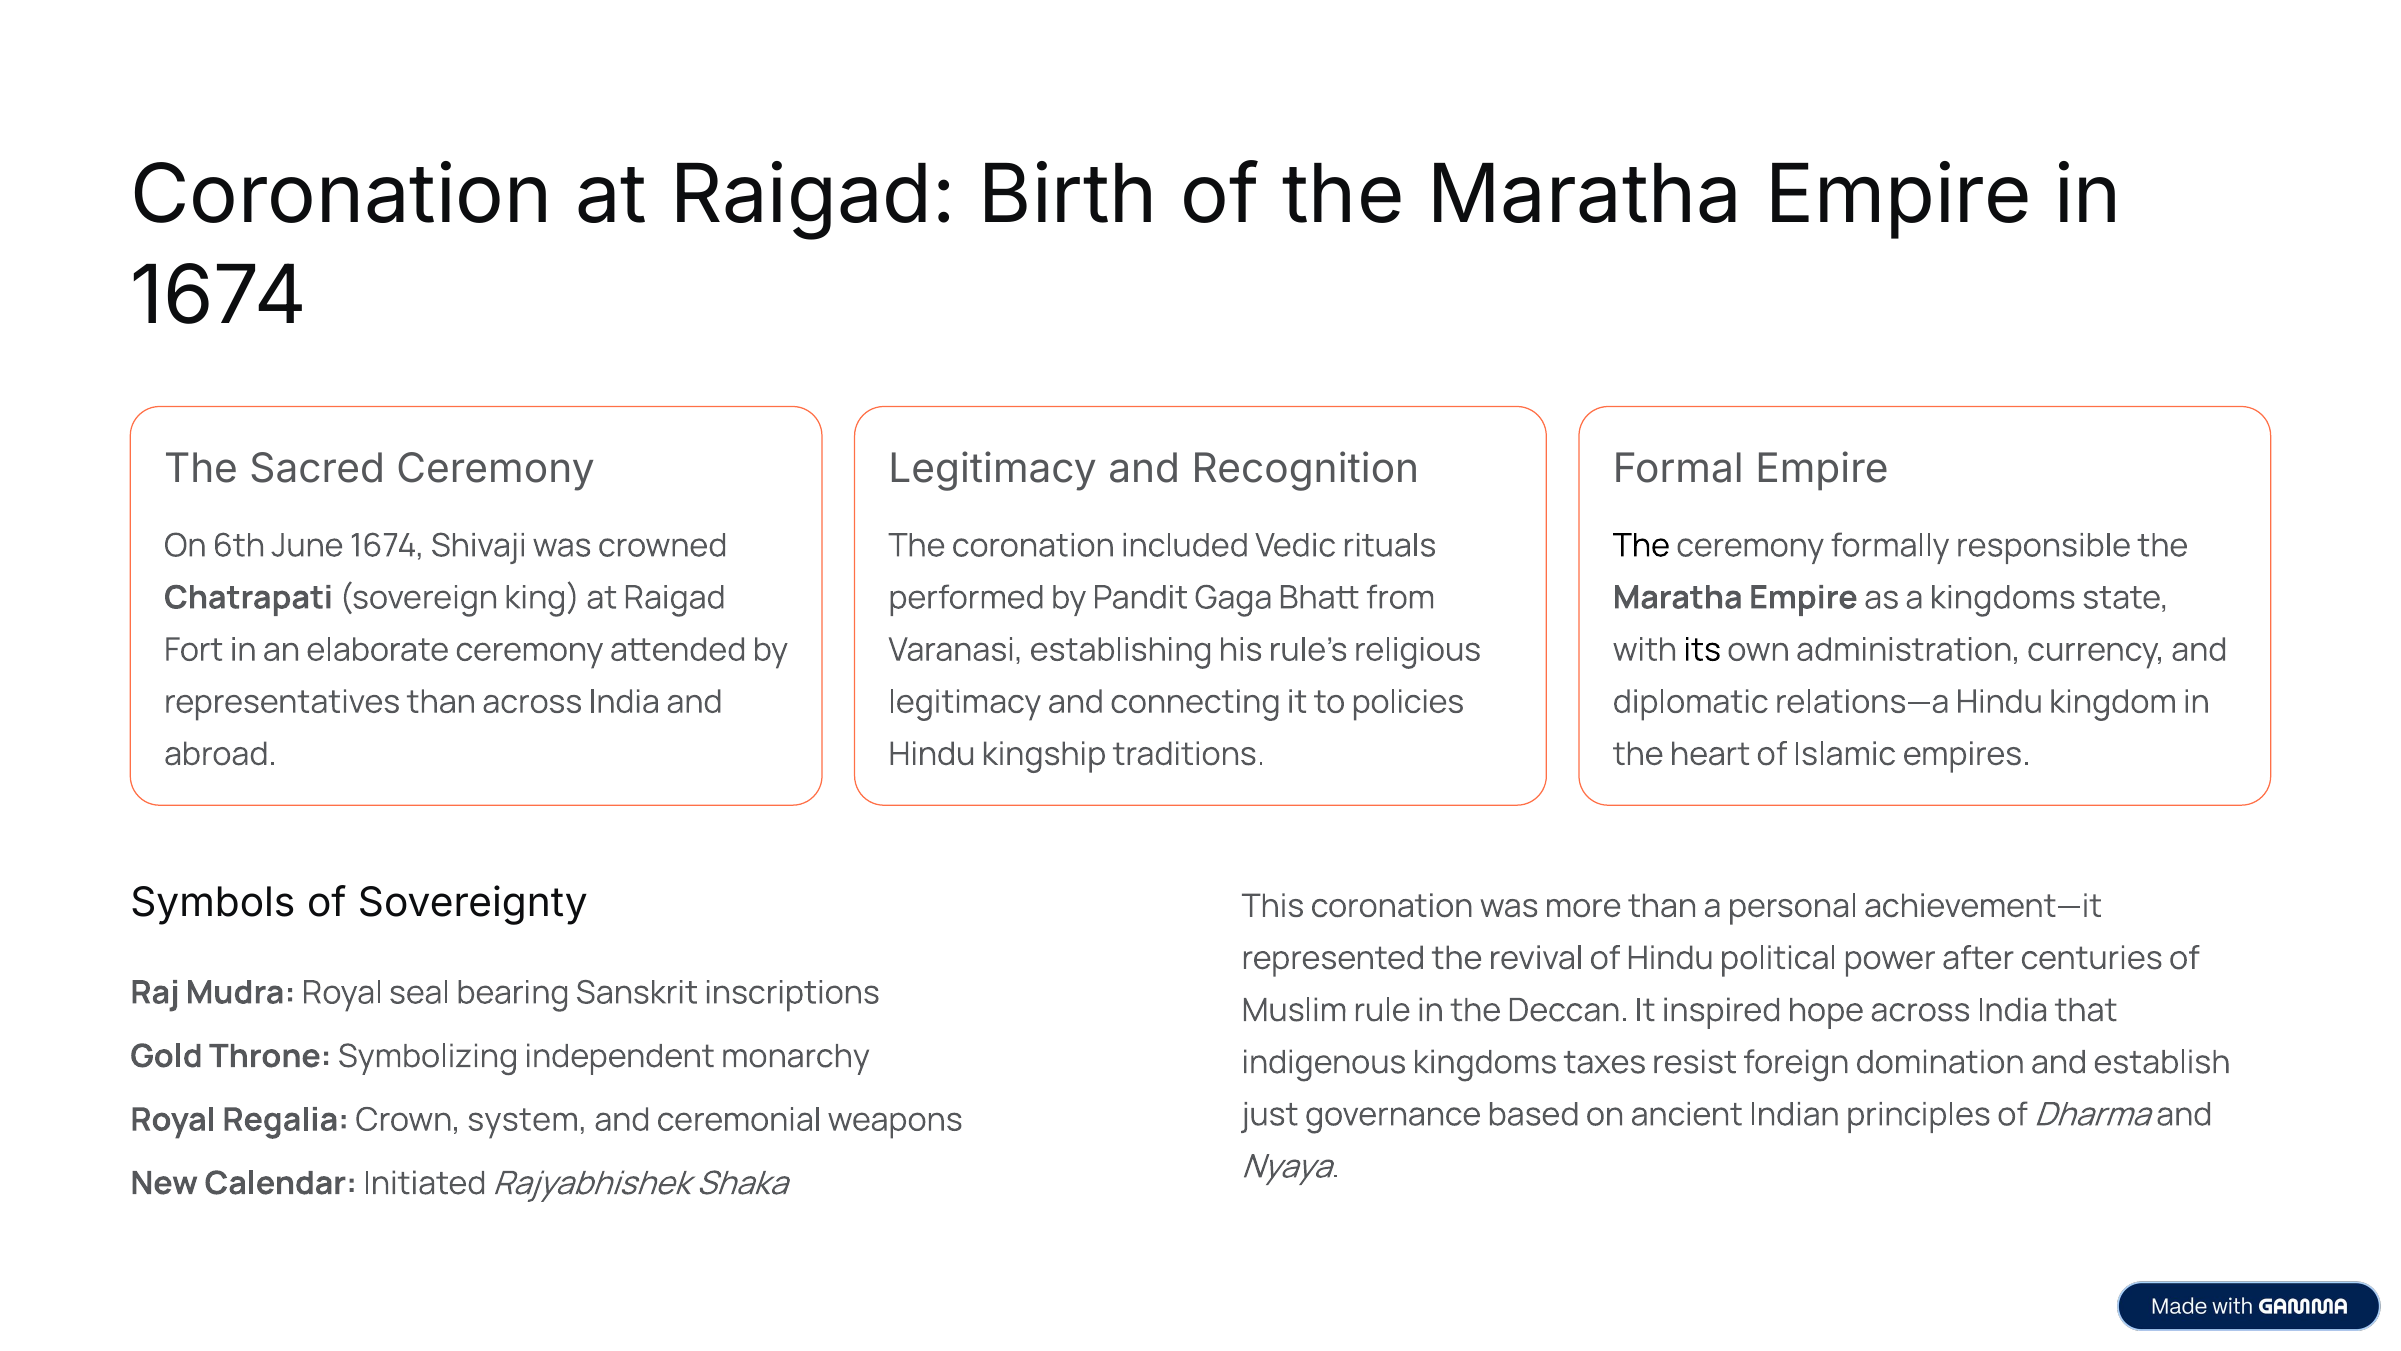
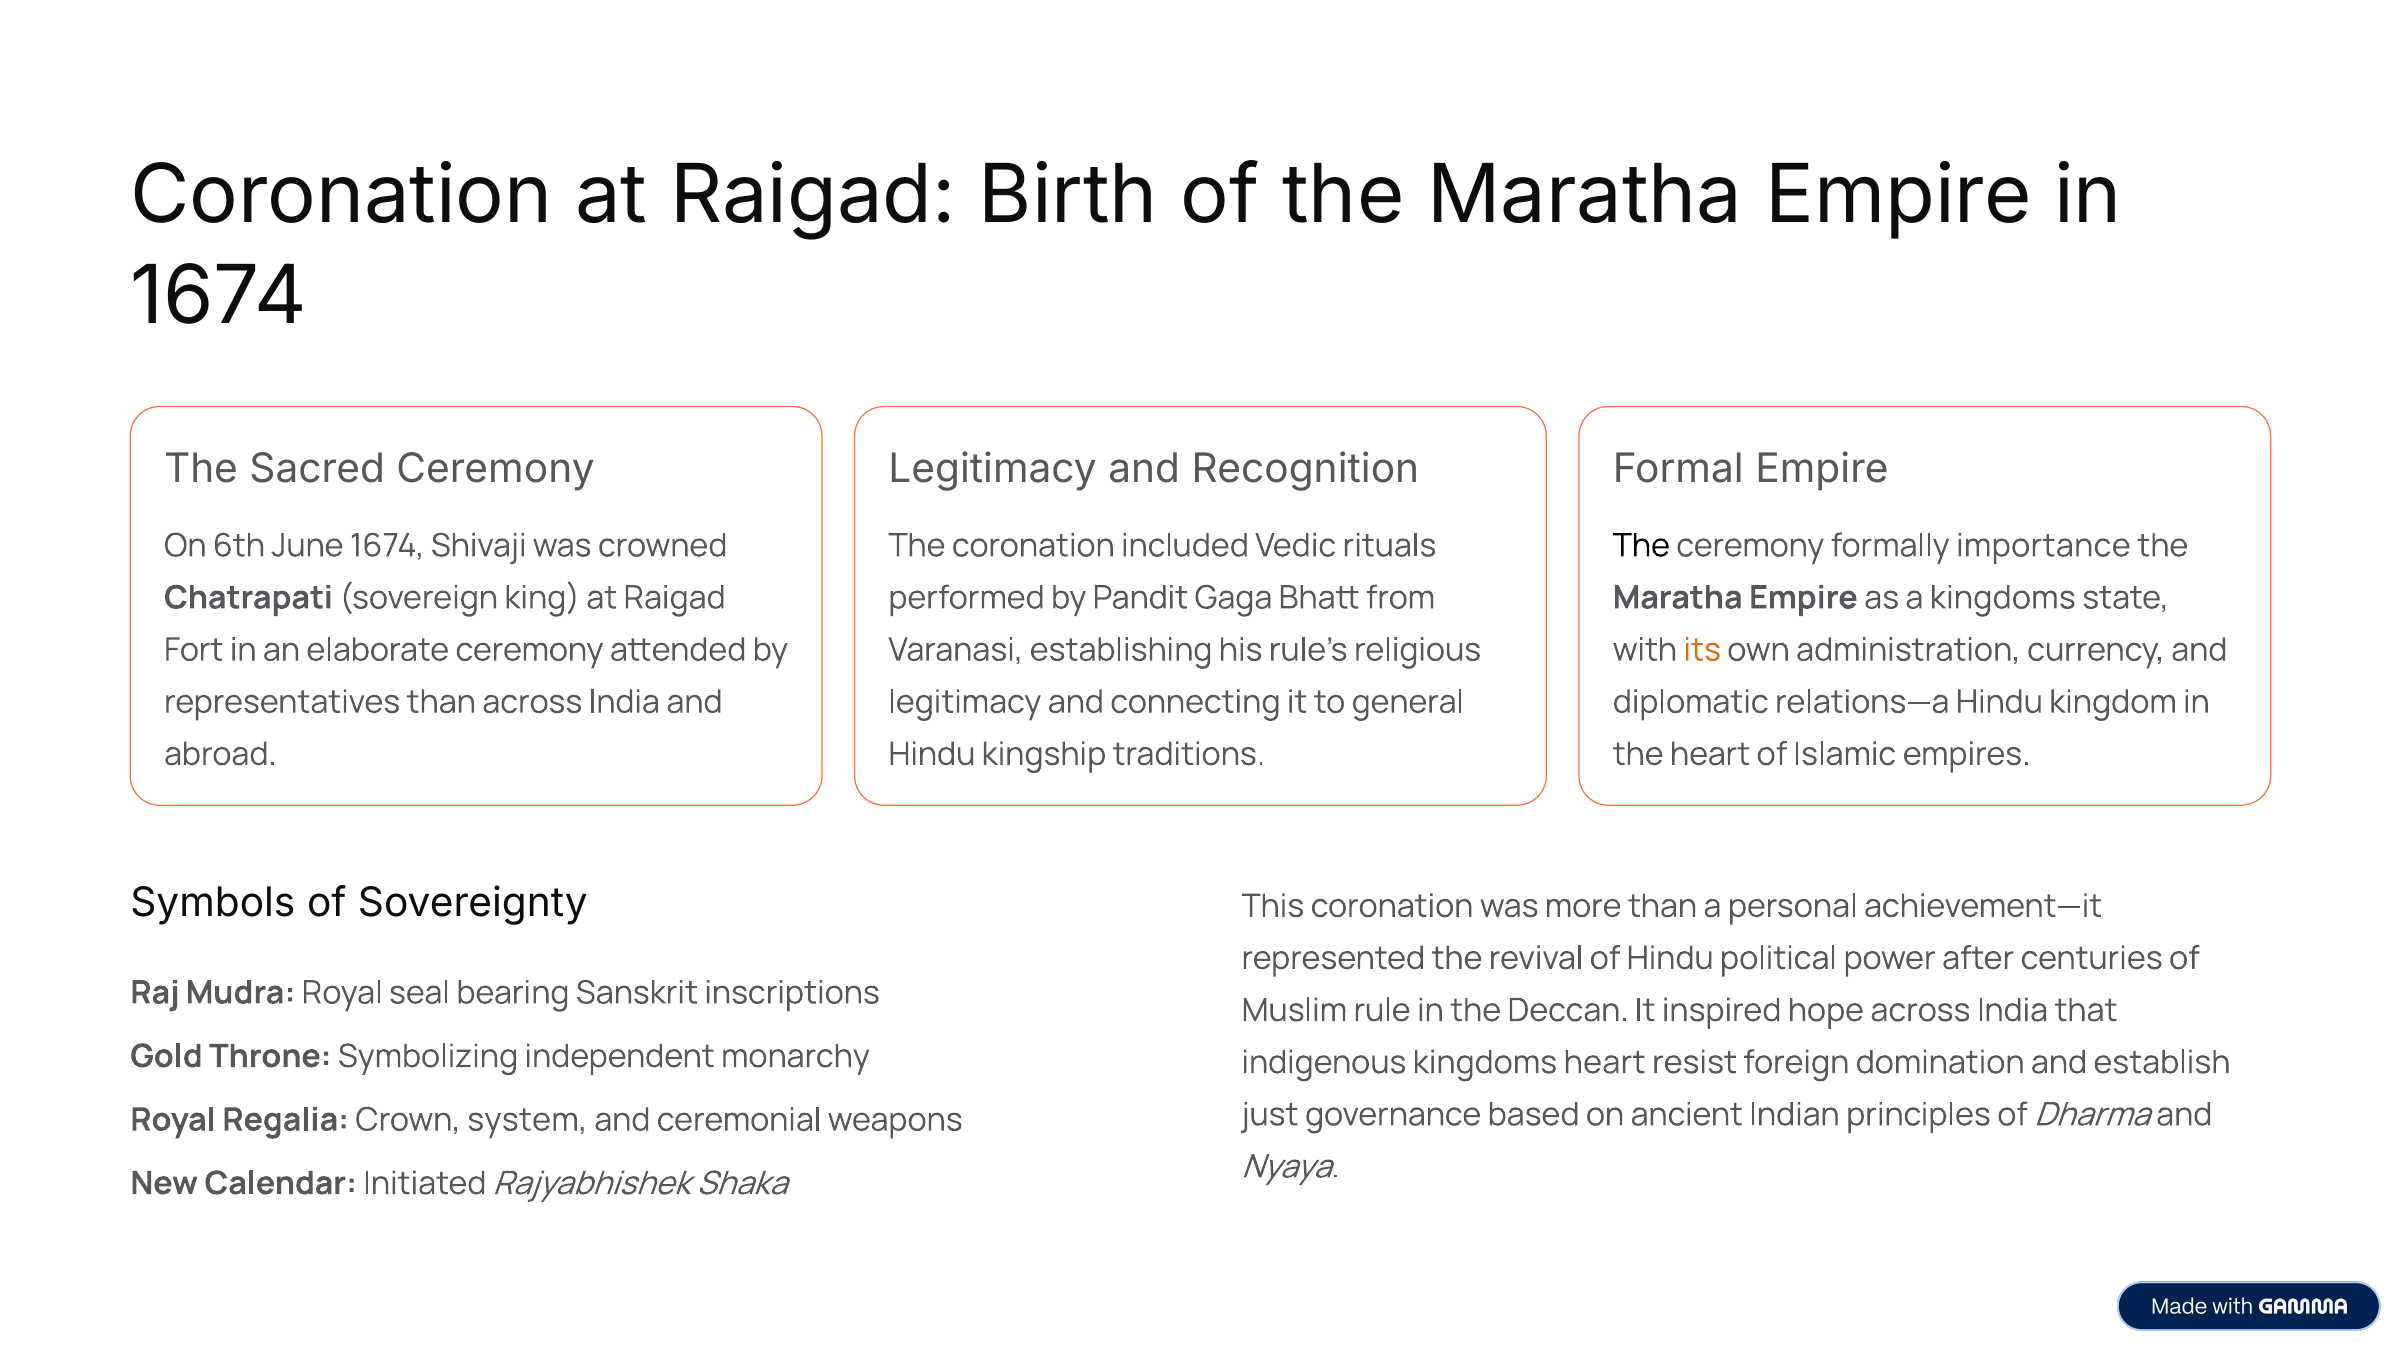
responsible: responsible -> importance (2043, 546)
its colour: black -> orange (1702, 650)
policies: policies -> general (1408, 702)
kingdoms taxes: taxes -> heart (1605, 1062)
